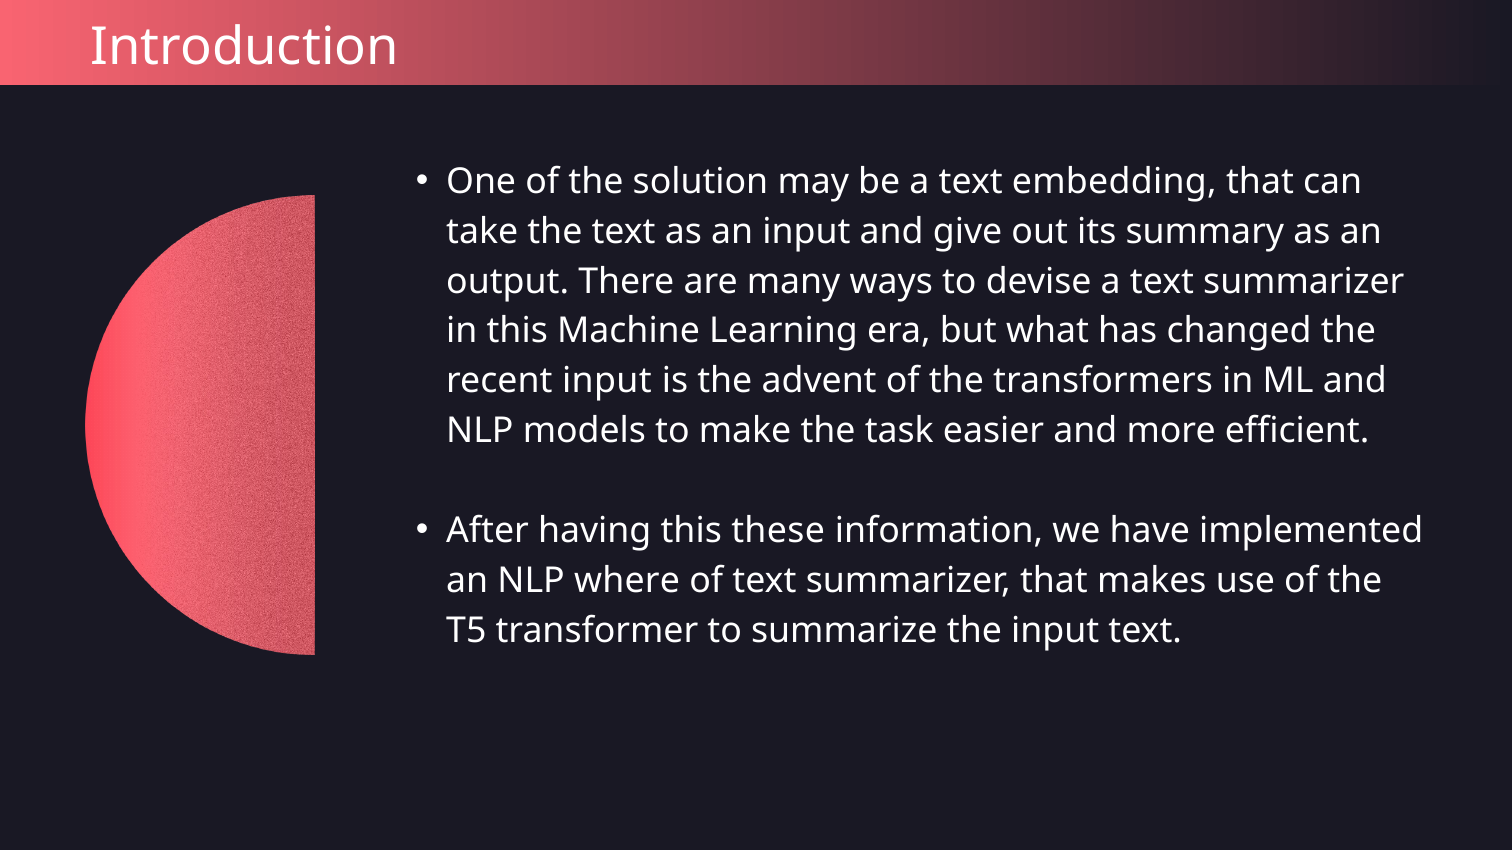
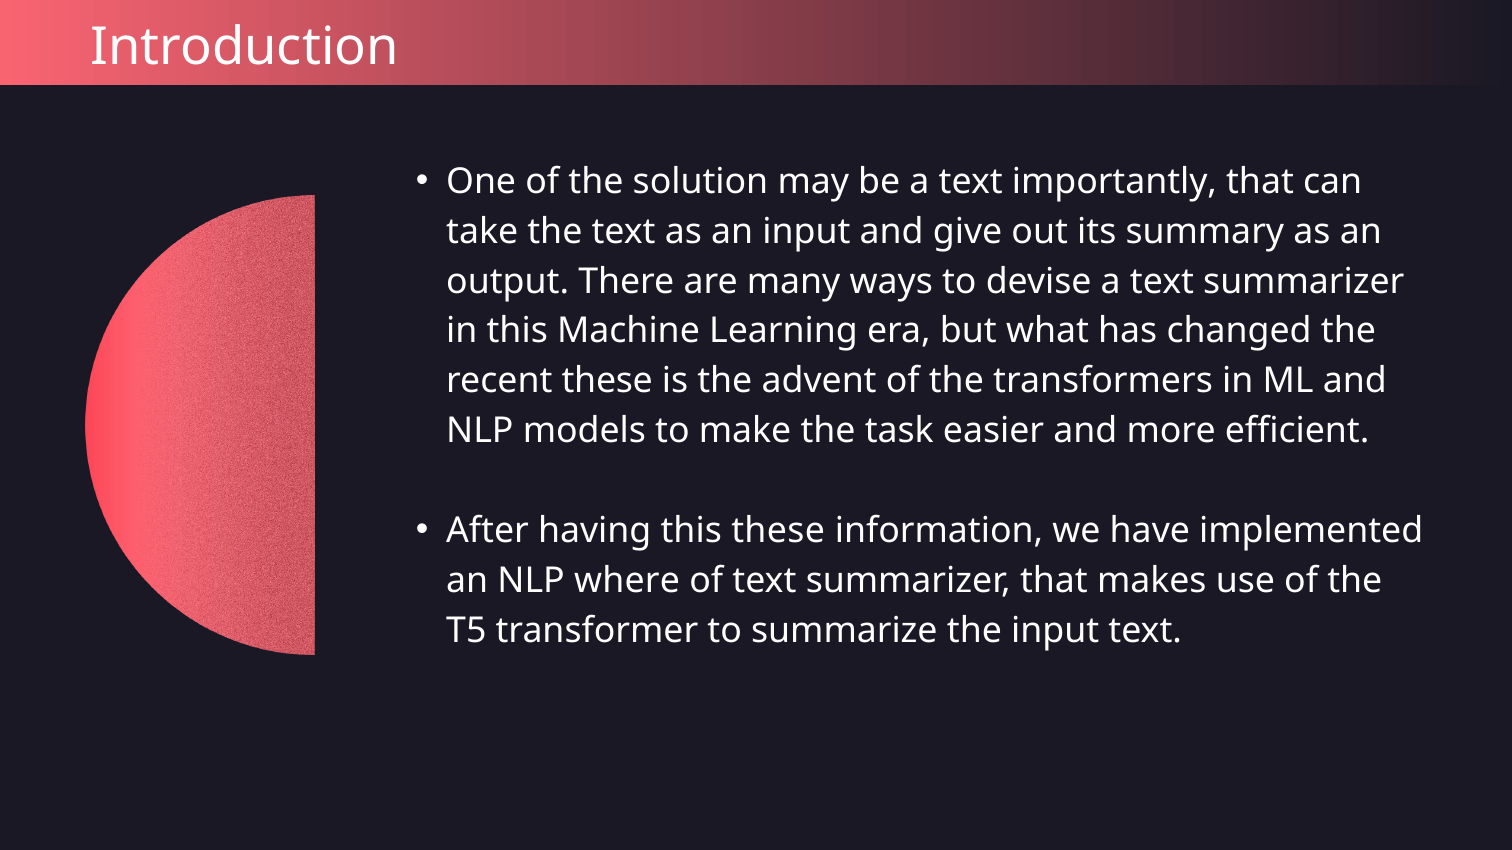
embedding: embedding -> importantly (1114, 181)
recent input: input -> these (607, 381)
